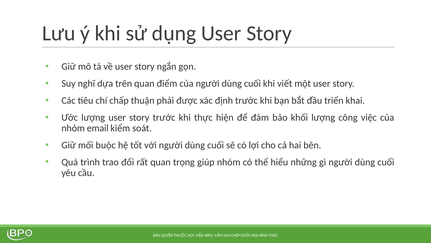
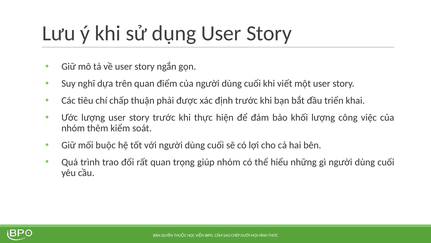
email: email -> thêm (98, 128)
